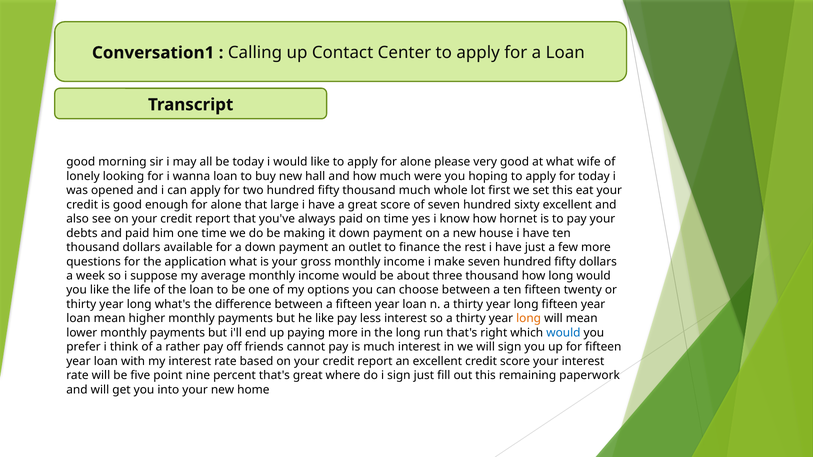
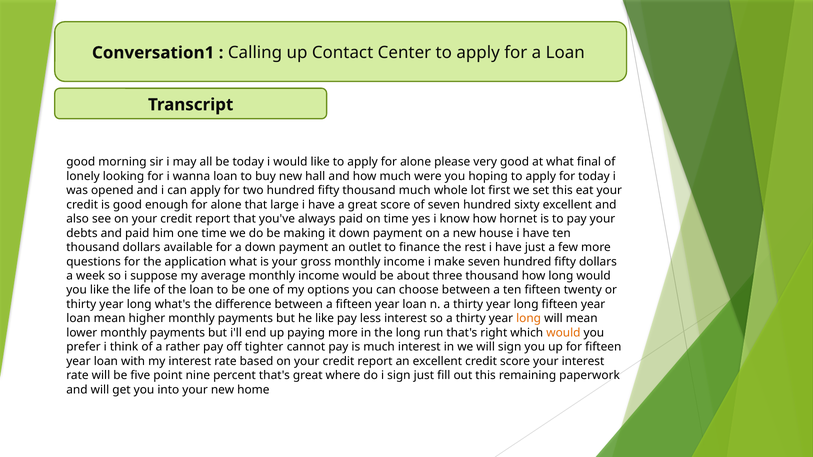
wife: wife -> final (589, 162)
would colour: blue -> orange (563, 333)
friends: friends -> tighter (264, 347)
